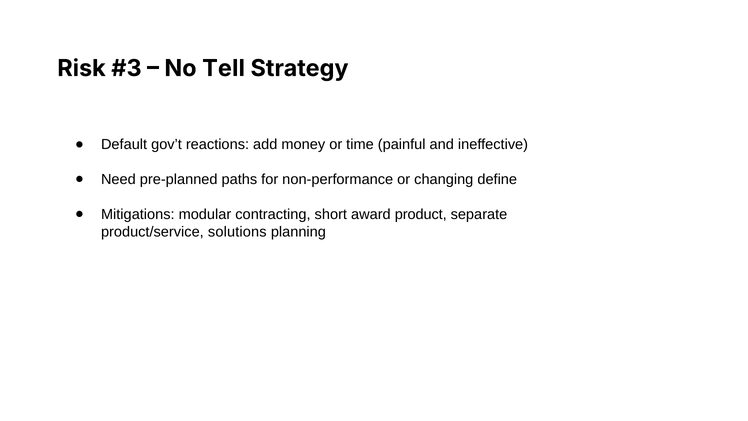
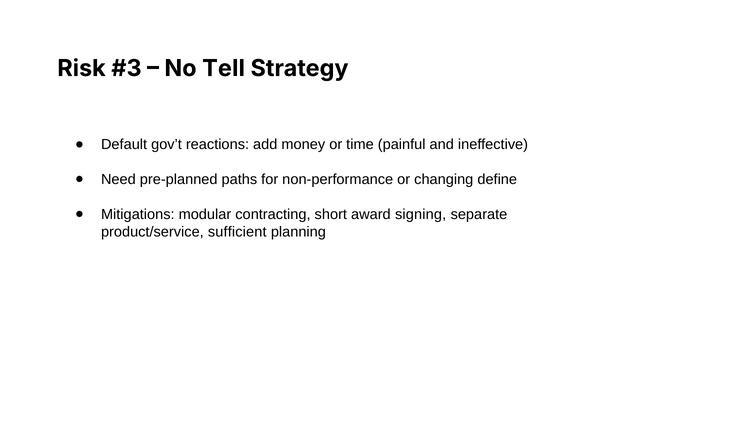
product: product -> signing (421, 214)
solutions: solutions -> sufficient (237, 232)
